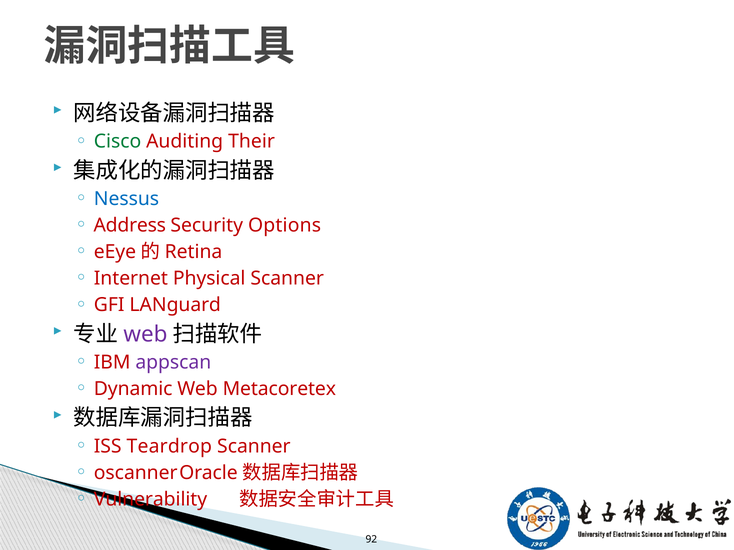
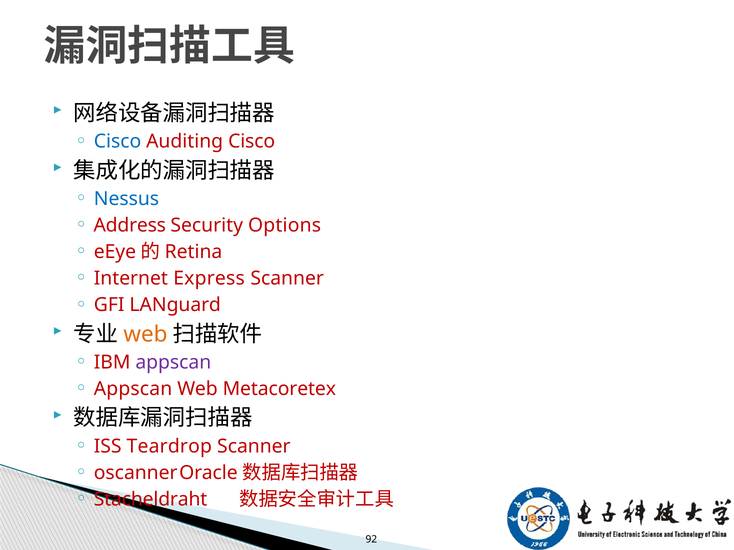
Cisco colour: green -> blue (118, 141)
Auditing Their: Their -> Cisco (252, 141)
Physical: Physical -> Express (209, 279)
web colour: purple -> orange (145, 334)
Dynamic: Dynamic -> Appscan (133, 389)
Vulnerability: Vulnerability -> Stacheldraht (151, 500)
